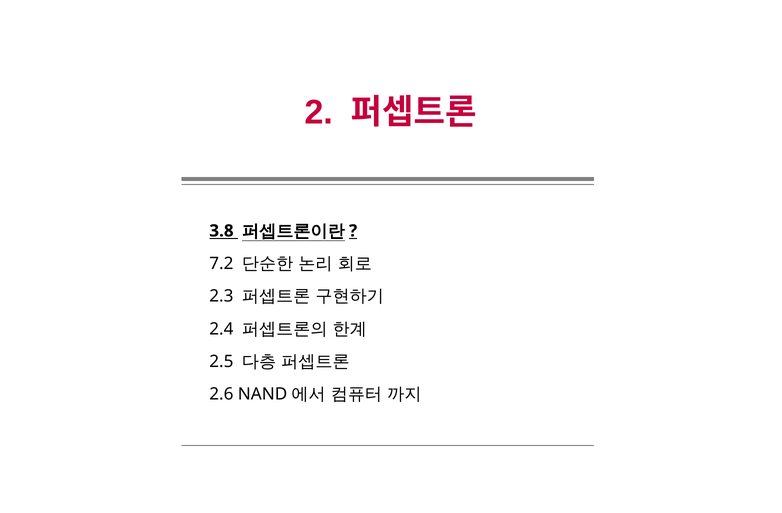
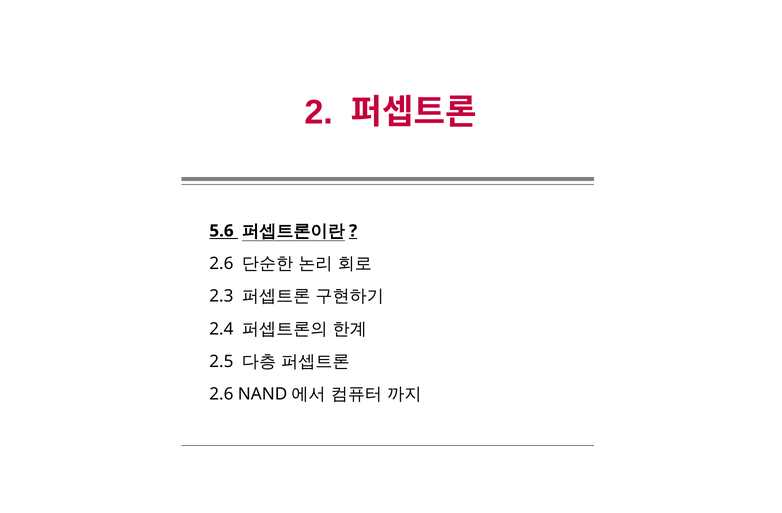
3.8: 3.8 -> 5.6 (221, 231)
7.2: 7.2 -> 2.6 (221, 264)
